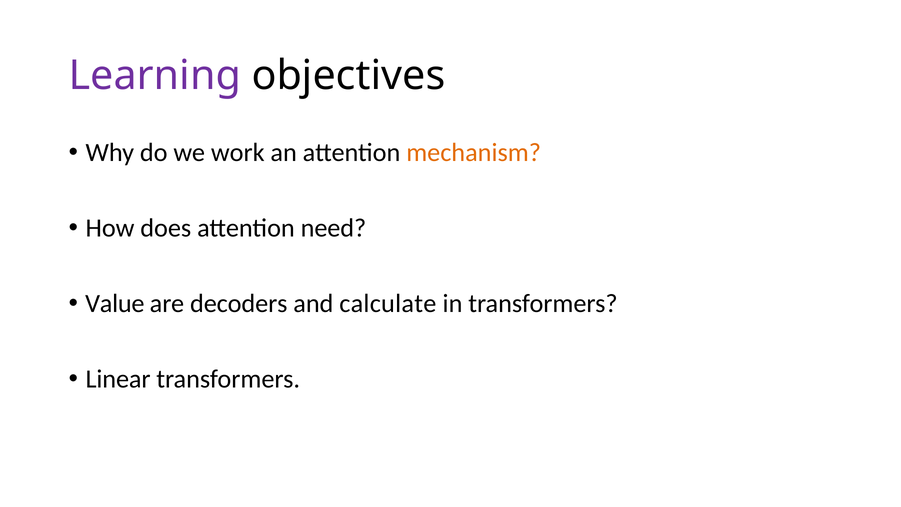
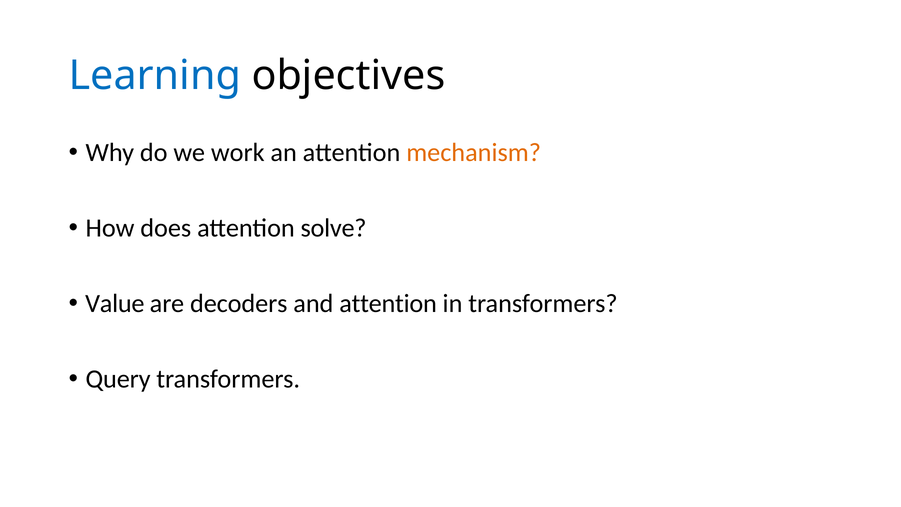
Learning colour: purple -> blue (155, 76)
need: need -> solve (334, 228)
and calculate: calculate -> attention (388, 303)
Linear: Linear -> Query (118, 379)
